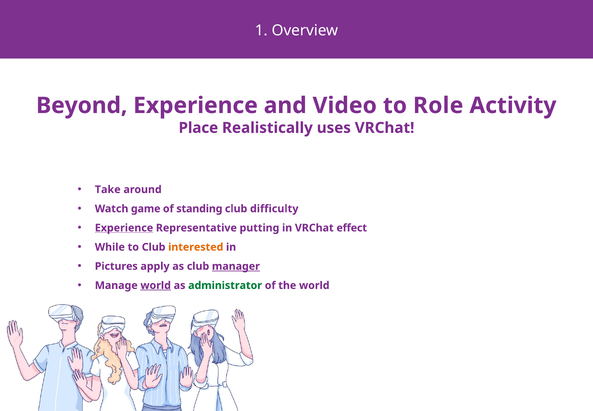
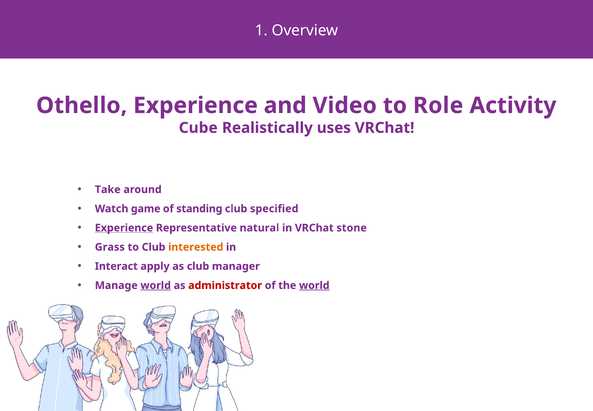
Beyond: Beyond -> Othello (82, 105)
Place: Place -> Cube (198, 128)
difficulty: difficulty -> specified (274, 208)
putting: putting -> natural (259, 228)
effect: effect -> stone (352, 228)
While: While -> Grass (110, 247)
Pictures: Pictures -> Interact (116, 266)
manager underline: present -> none (236, 266)
administrator colour: green -> red (225, 285)
world underline: none -> present (314, 285)
